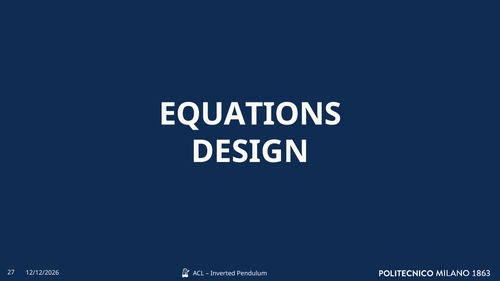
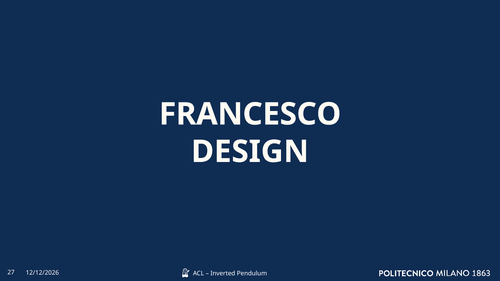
EQUATIONS: EQUATIONS -> FRANCESCO (250, 114)
